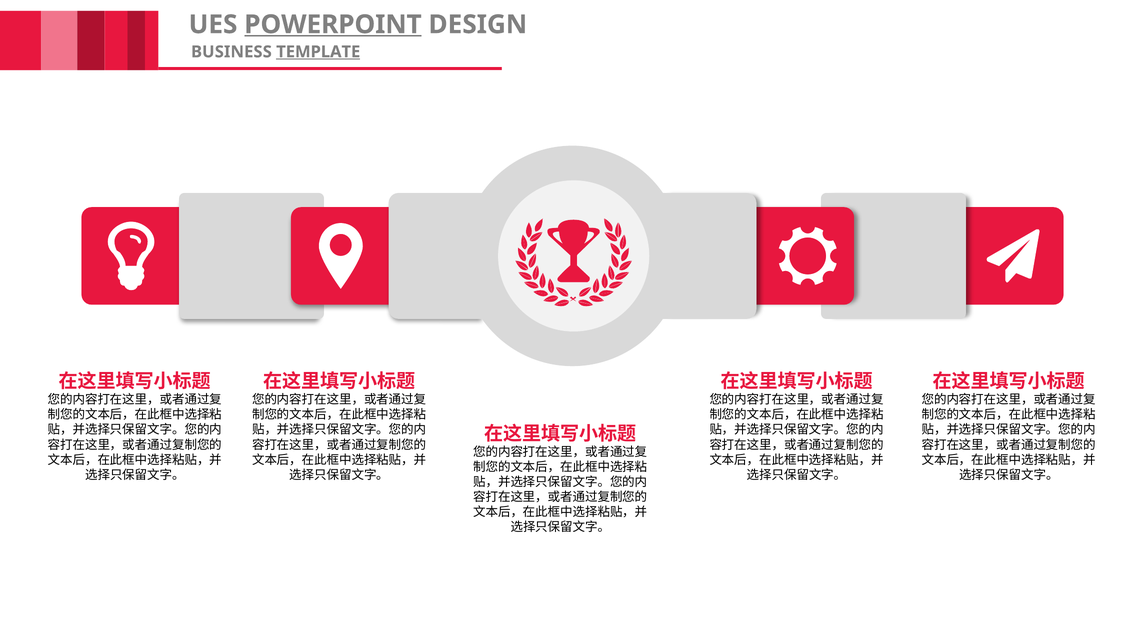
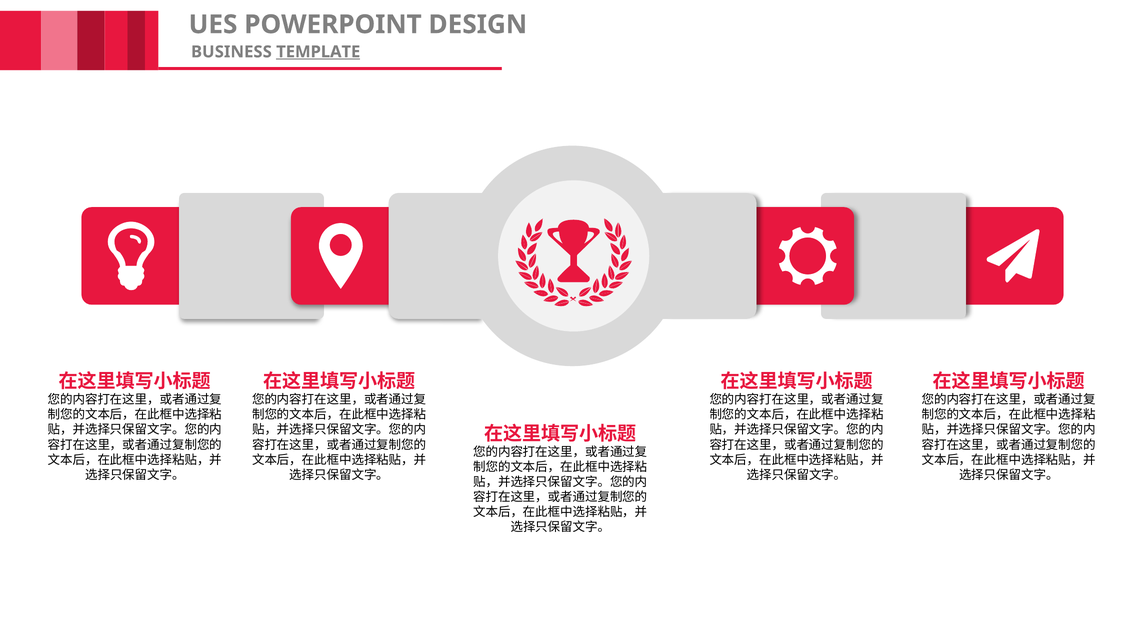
POWERPOINT underline: present -> none (333, 25)
